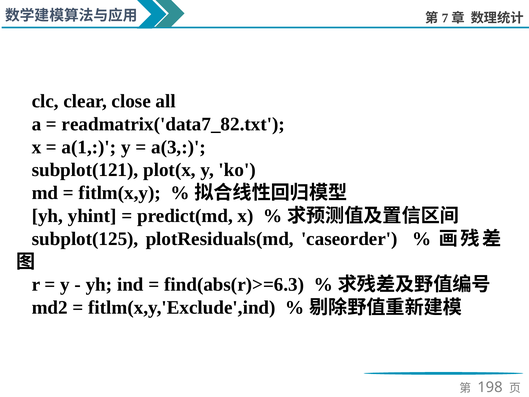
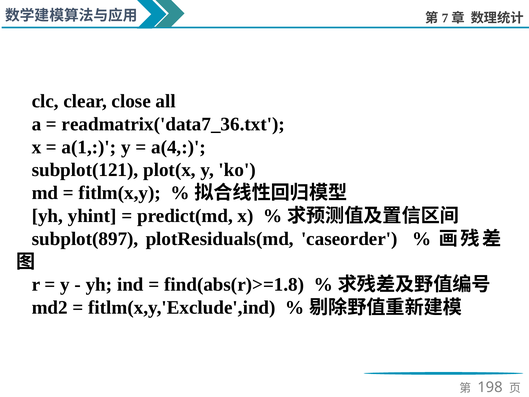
readmatrix('data7_82.txt: readmatrix('data7_82.txt -> readmatrix('data7_36.txt (173, 124)
a(3: a(3 -> a(4 (178, 147)
subplot(125: subplot(125 -> subplot(897 (85, 239)
find(abs(r)>=6.3: find(abs(r)>=6.3 -> find(abs(r)>=1.8 (234, 284)
